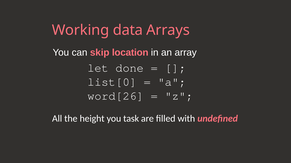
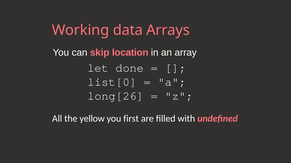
word[26: word[26 -> long[26 (116, 96)
height: height -> yellow (92, 119)
task: task -> first (131, 119)
